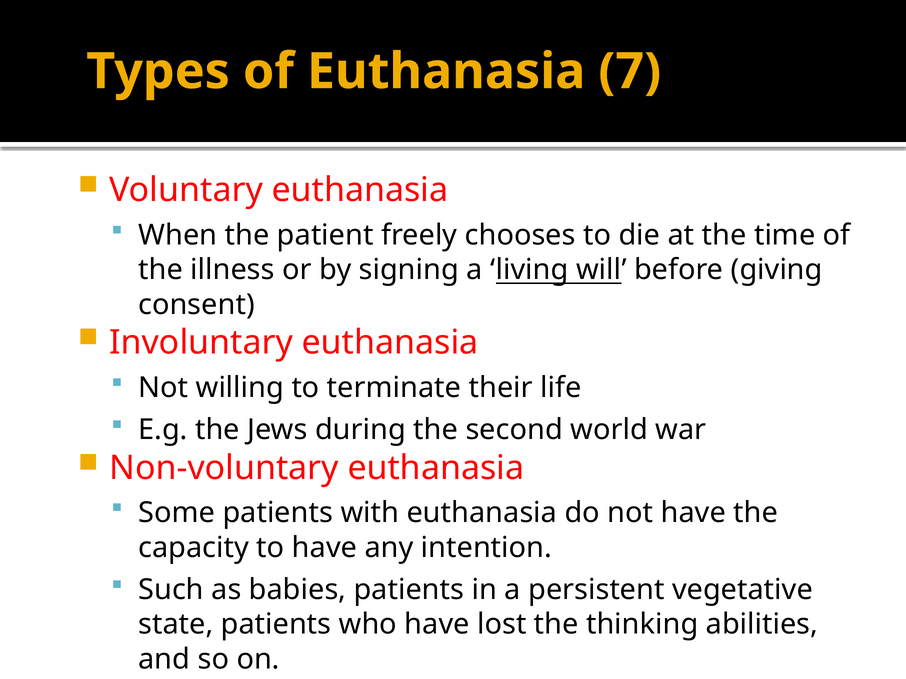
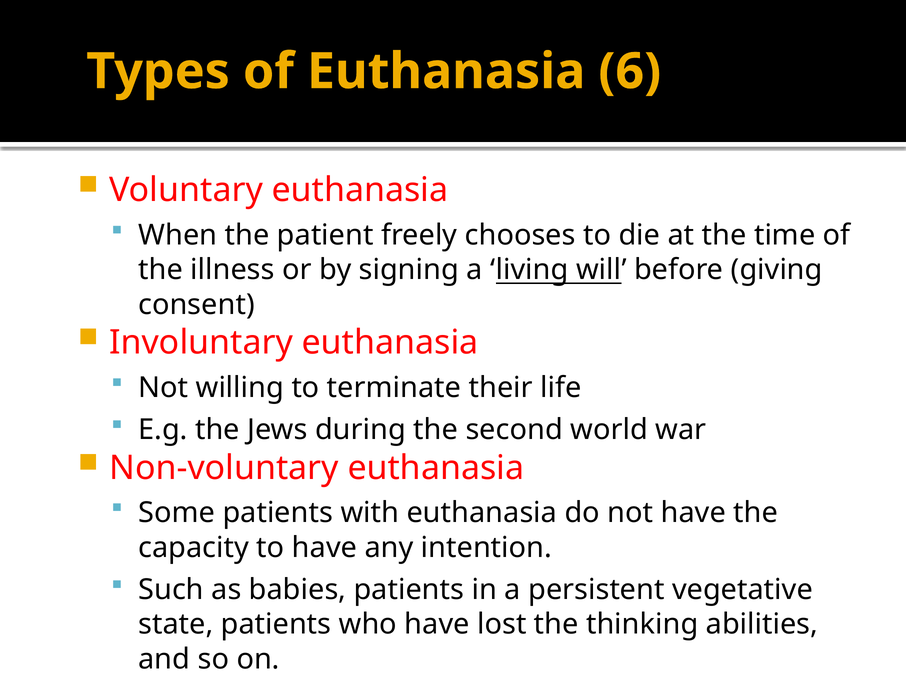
7: 7 -> 6 (630, 72)
